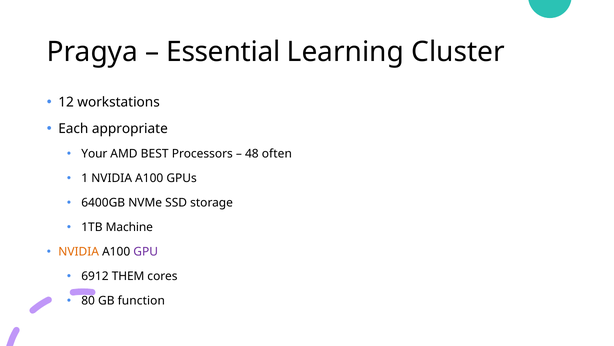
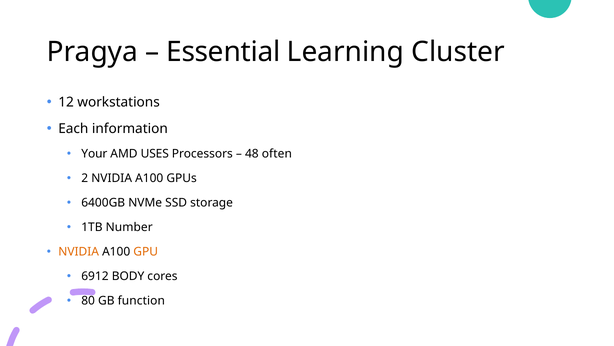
appropriate: appropriate -> information (130, 128)
BEST: BEST -> USES (155, 154)
1: 1 -> 2 (85, 178)
Machine: Machine -> Number (129, 227)
GPU colour: purple -> orange (146, 251)
THEM: THEM -> BODY (128, 276)
